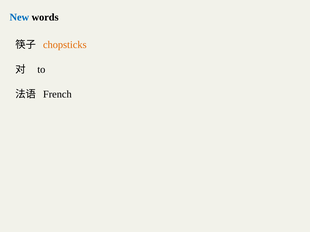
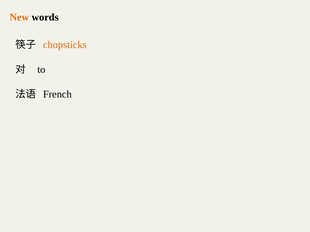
New colour: blue -> orange (19, 17)
